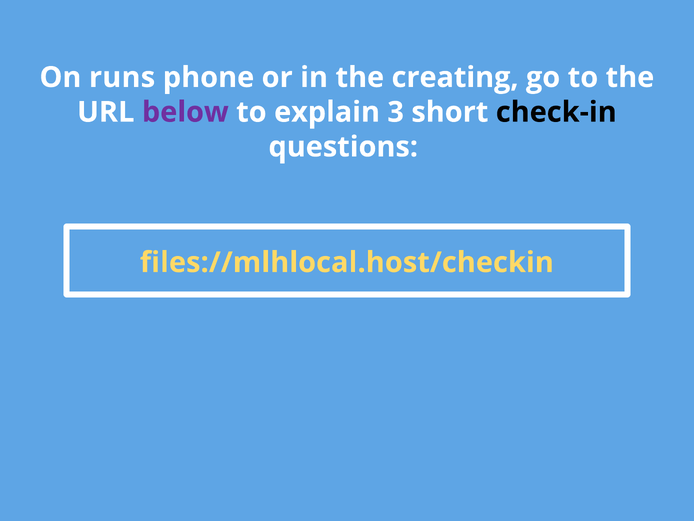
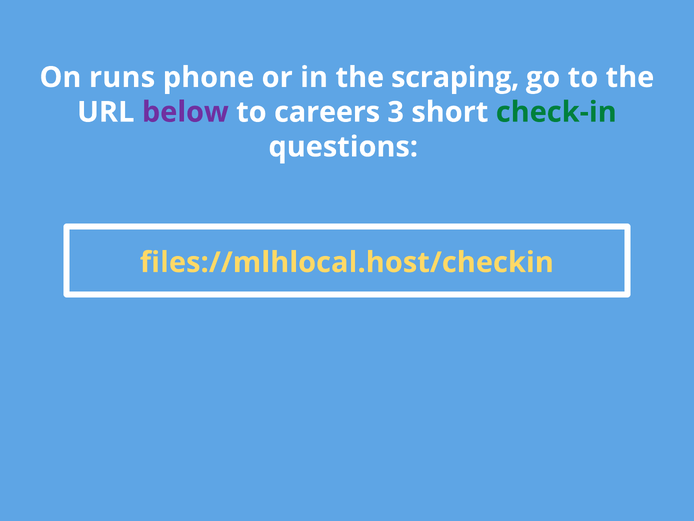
creating: creating -> scraping (455, 77)
explain: explain -> careers (327, 112)
check-in colour: black -> green (556, 112)
